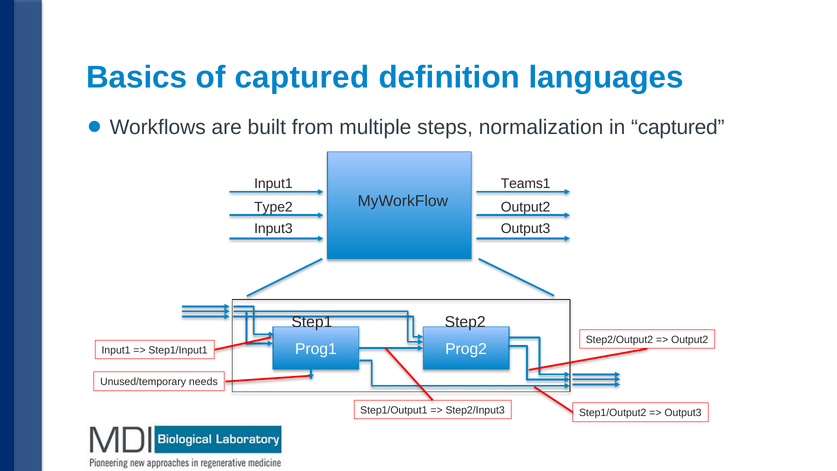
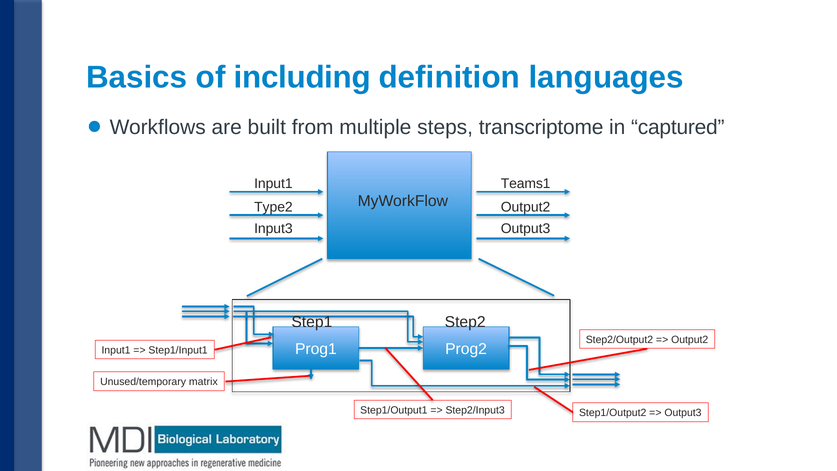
of captured: captured -> including (302, 78)
normalization: normalization -> transcriptome (541, 128)
needs: needs -> matrix (203, 382)
